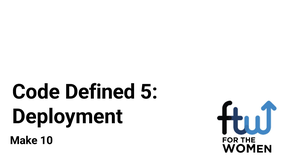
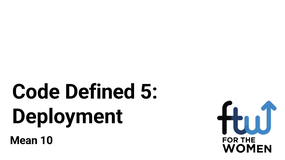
Make: Make -> Mean (24, 141)
